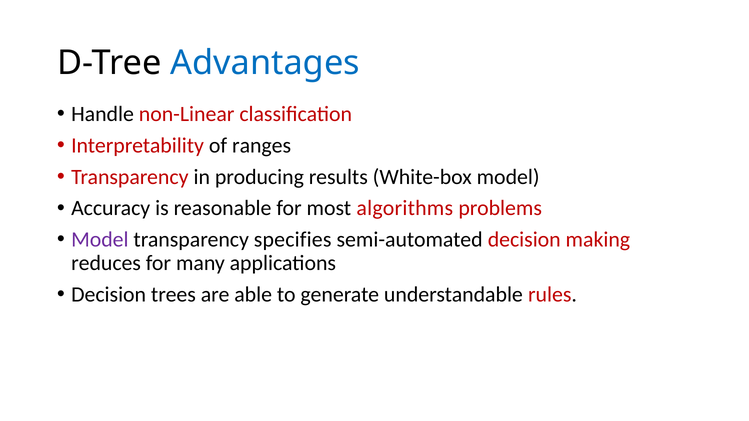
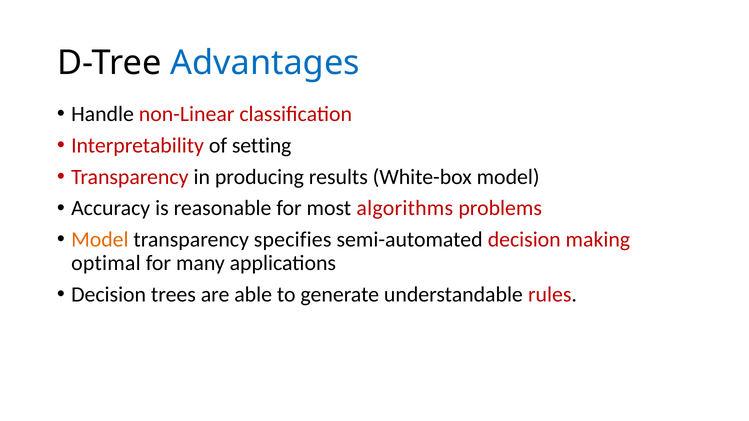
ranges: ranges -> setting (262, 146)
Model colour: purple -> orange (100, 240)
reduces: reduces -> optimal (106, 263)
